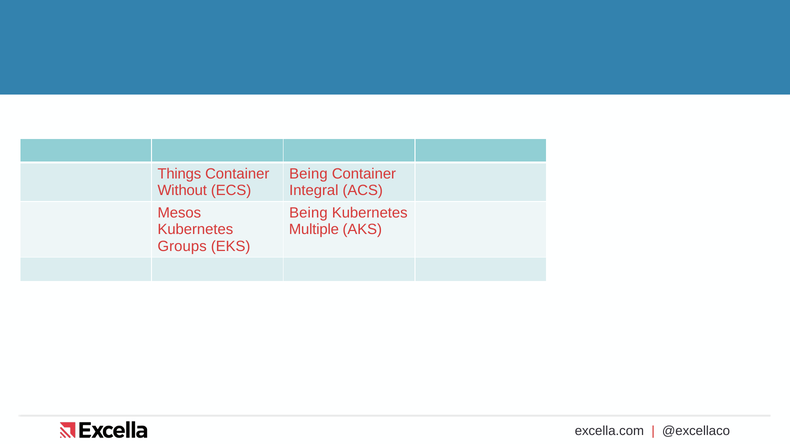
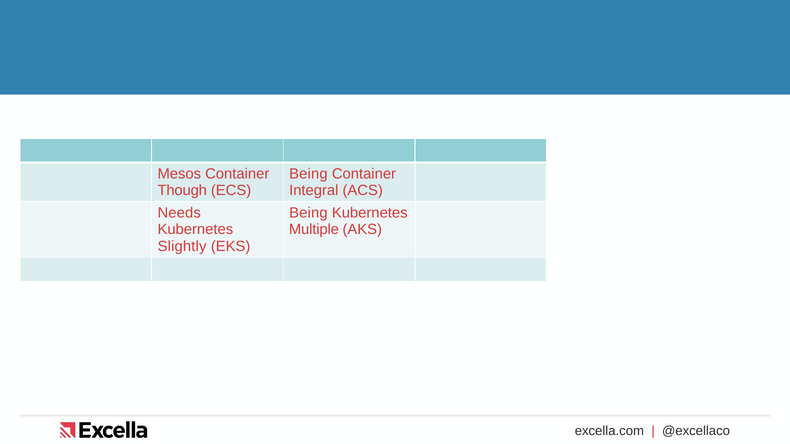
Things: Things -> Mesos (179, 174)
Without: Without -> Though (182, 191)
Mesos: Mesos -> Needs (179, 213)
Groups: Groups -> Slightly (182, 246)
